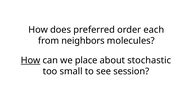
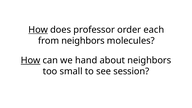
How underline: none -> present (38, 30)
preferred: preferred -> professor (94, 30)
place: place -> hand (86, 60)
about stochastic: stochastic -> neighbors (149, 60)
